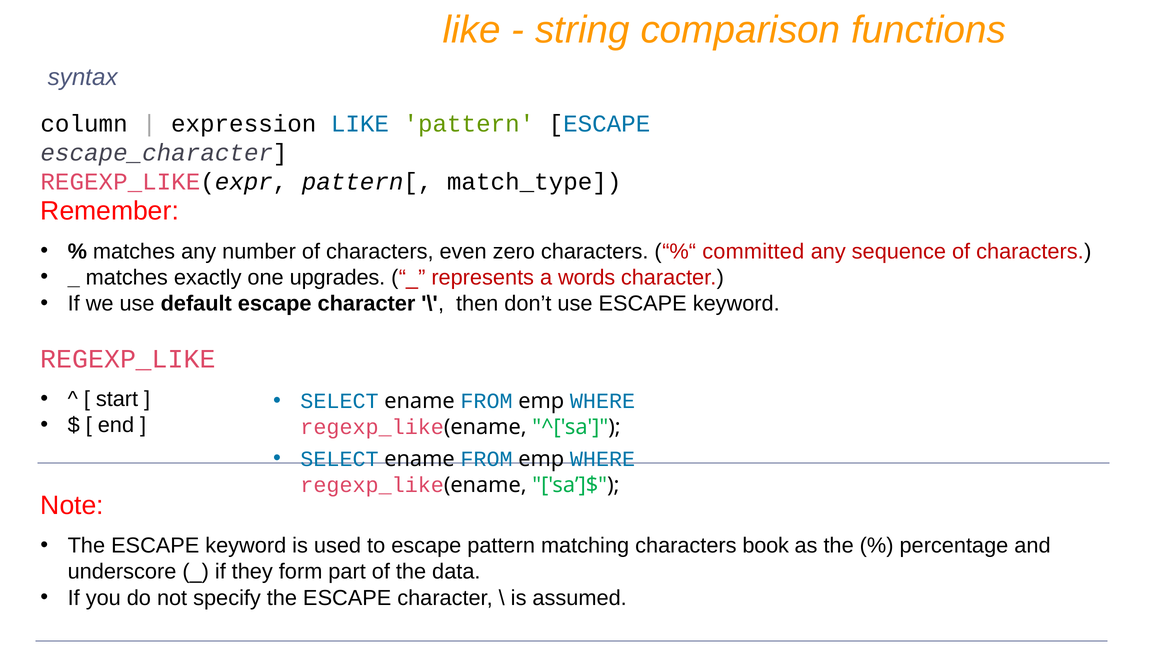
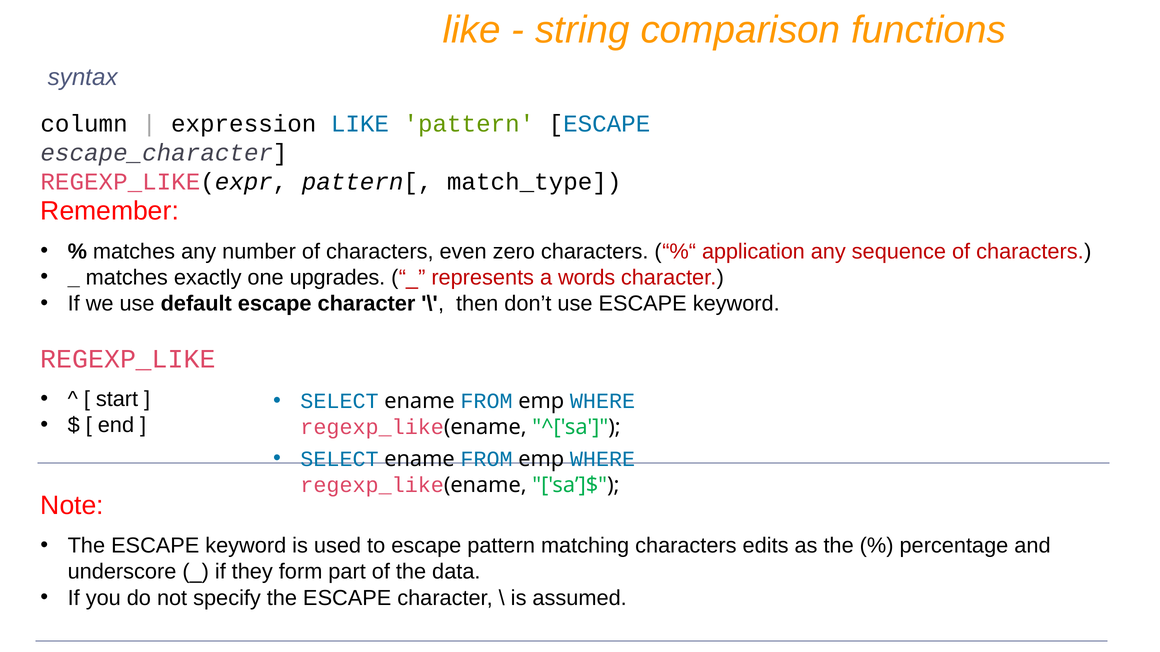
committed: committed -> application (753, 252)
book: book -> edits (766, 546)
